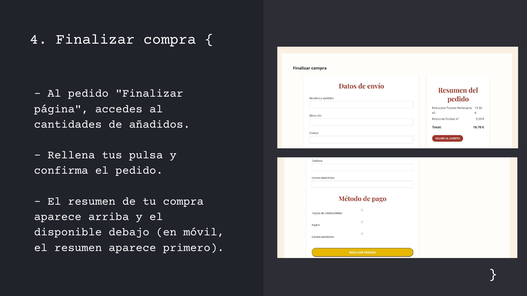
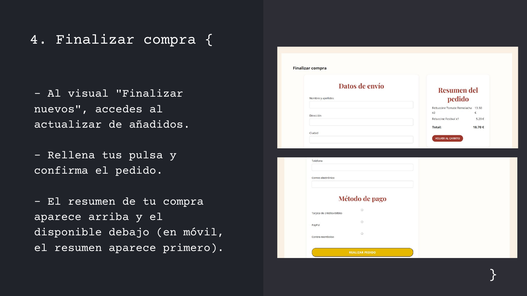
Al pedido: pedido -> visual (88, 93)
página: página -> nuevos (61, 109)
cantidades: cantidades -> actualizar (68, 124)
